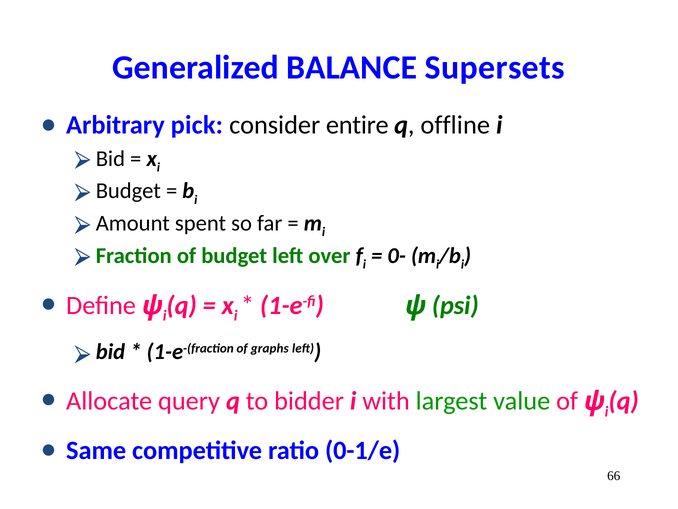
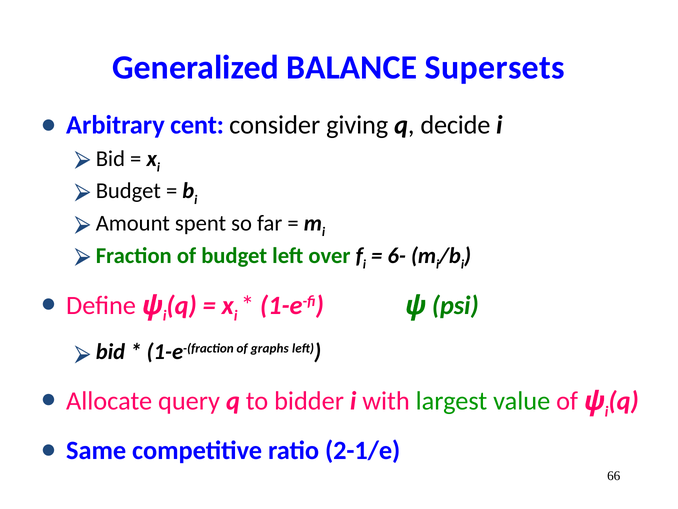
pick: pick -> cent (197, 125)
entire: entire -> giving (357, 125)
offline: offline -> decide (455, 125)
0-: 0- -> 6- (397, 255)
0-1/e: 0-1/e -> 2-1/e (363, 450)
